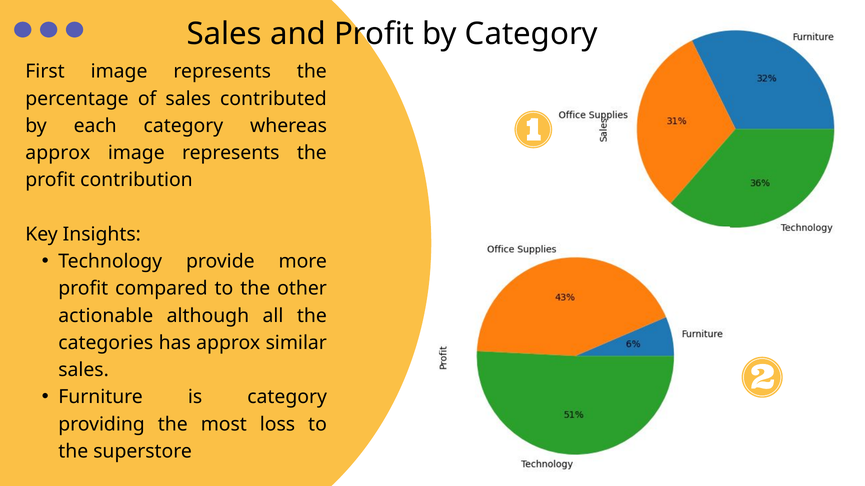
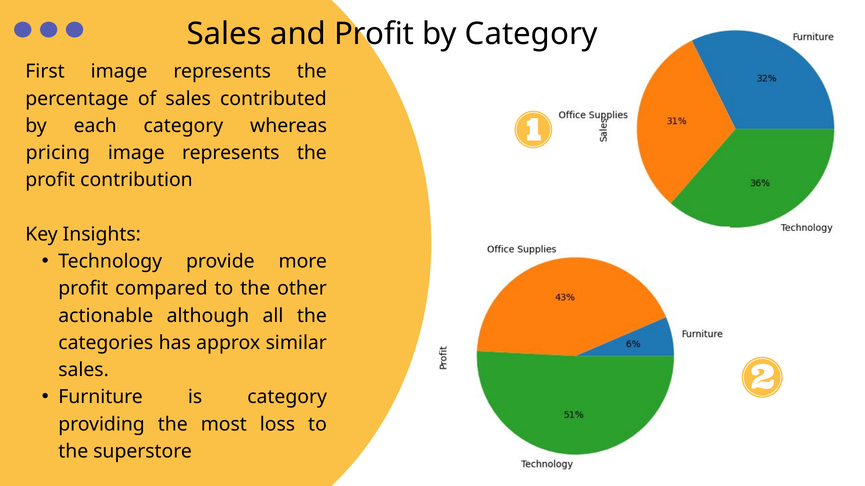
approx: approx -> pricing (58, 153)
